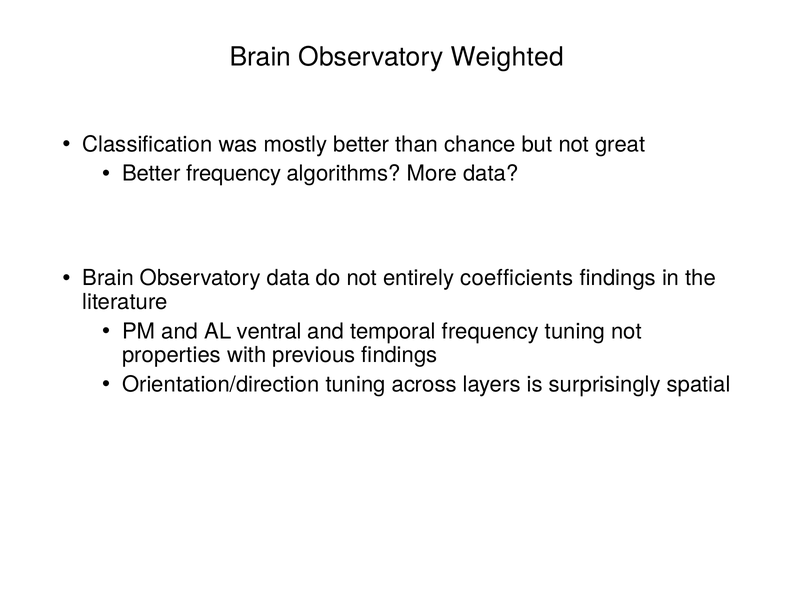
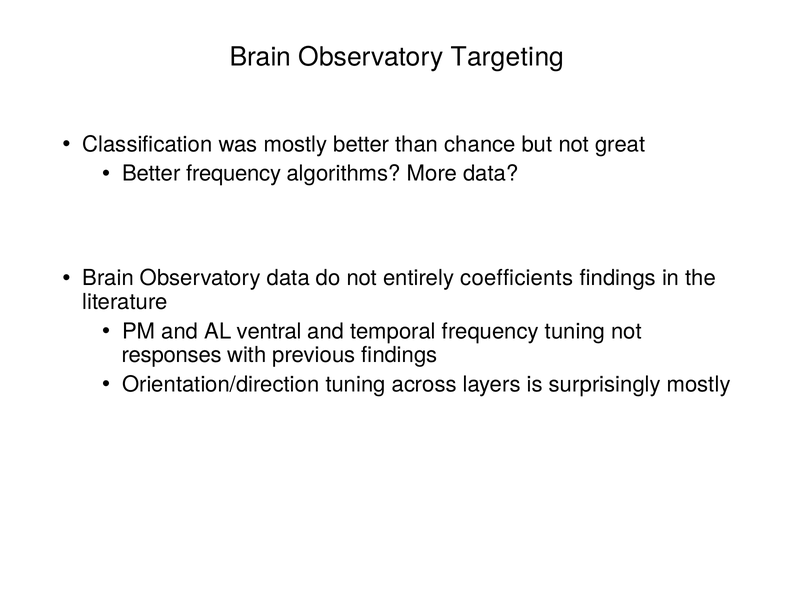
Weighted: Weighted -> Targeting (507, 57)
properties: properties -> responses (172, 355)
surprisingly spatial: spatial -> mostly (699, 385)
